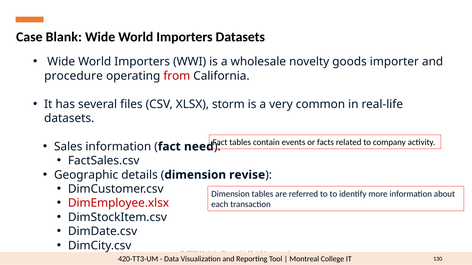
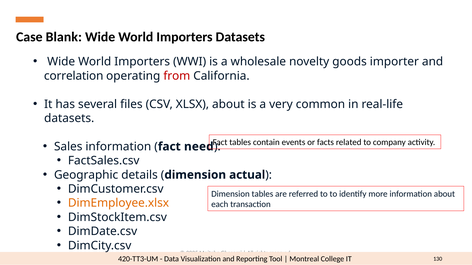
procedure: procedure -> correlation (74, 76)
XLSX storm: storm -> about (228, 104)
revise: revise -> actual (247, 175)
DimEmployee.xlsx colour: red -> orange (118, 203)
